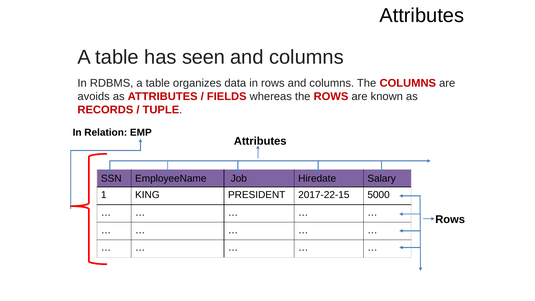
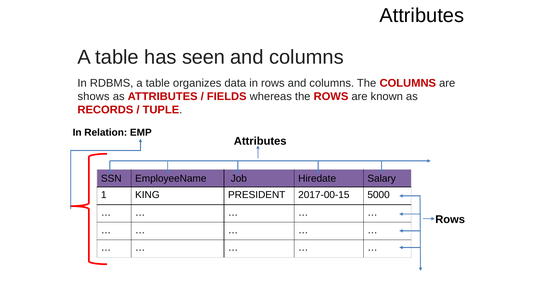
avoids: avoids -> shows (94, 96)
2017-22-15: 2017-22-15 -> 2017-00-15 (324, 195)
